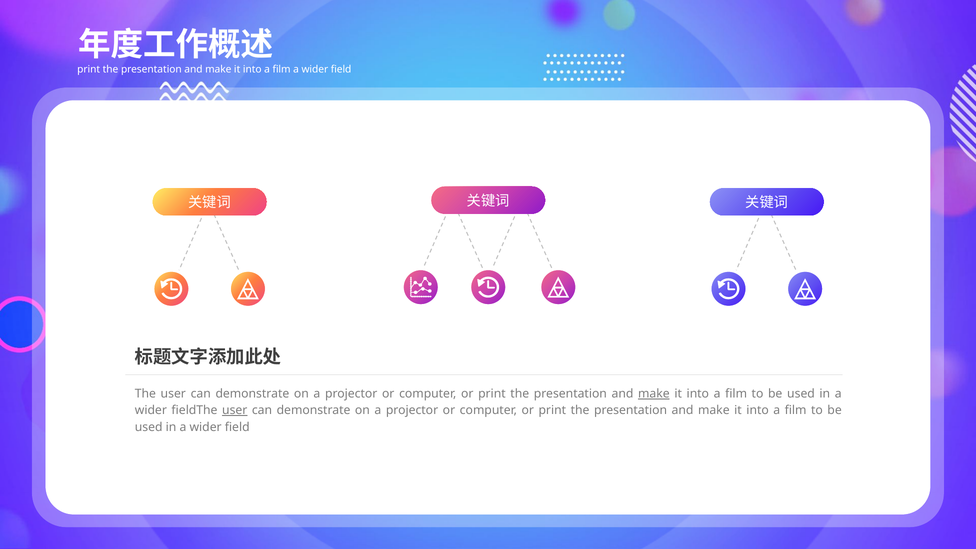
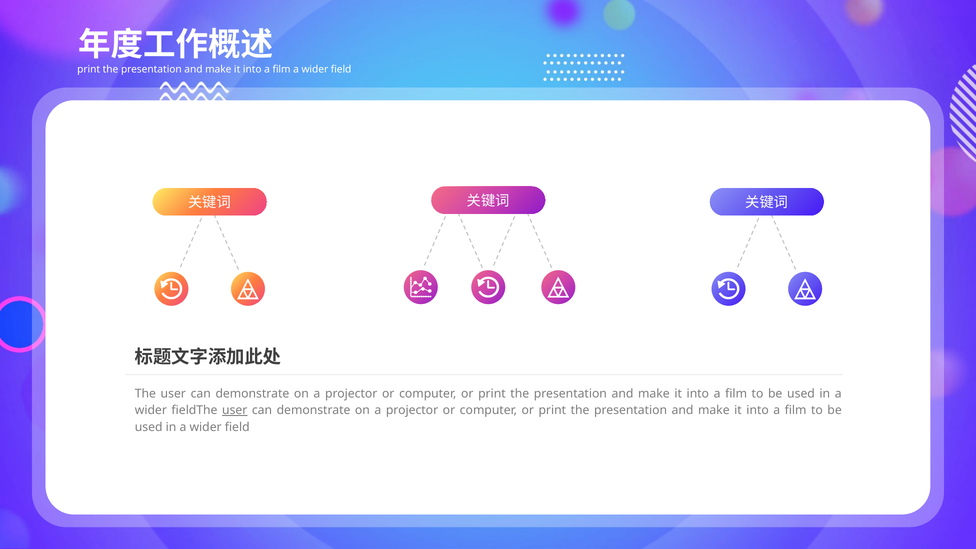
make underline: present -> none (654, 394)
